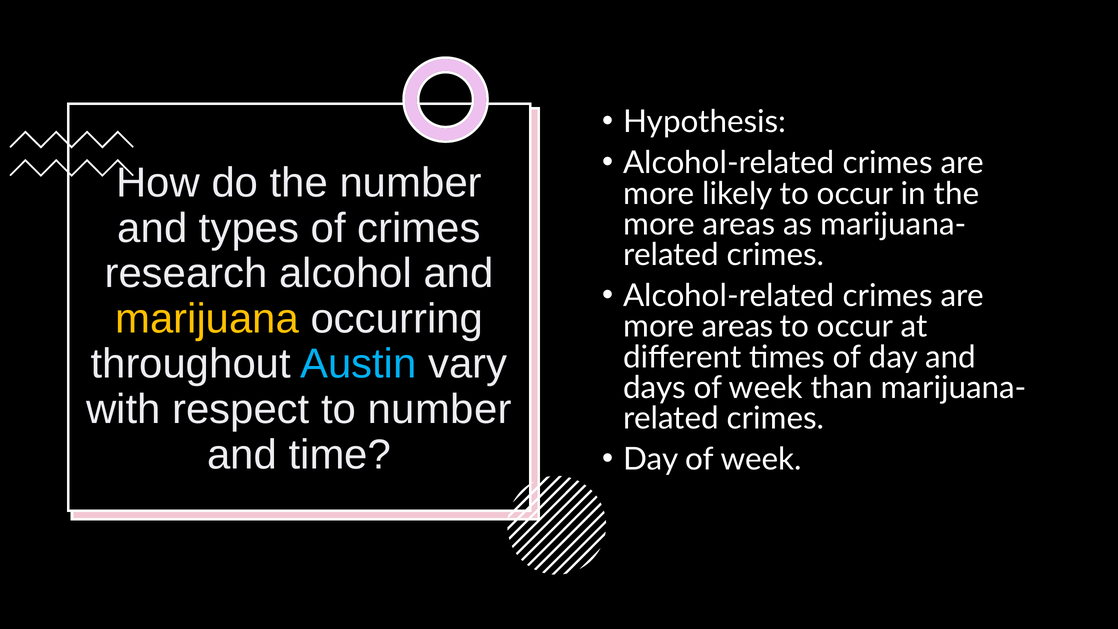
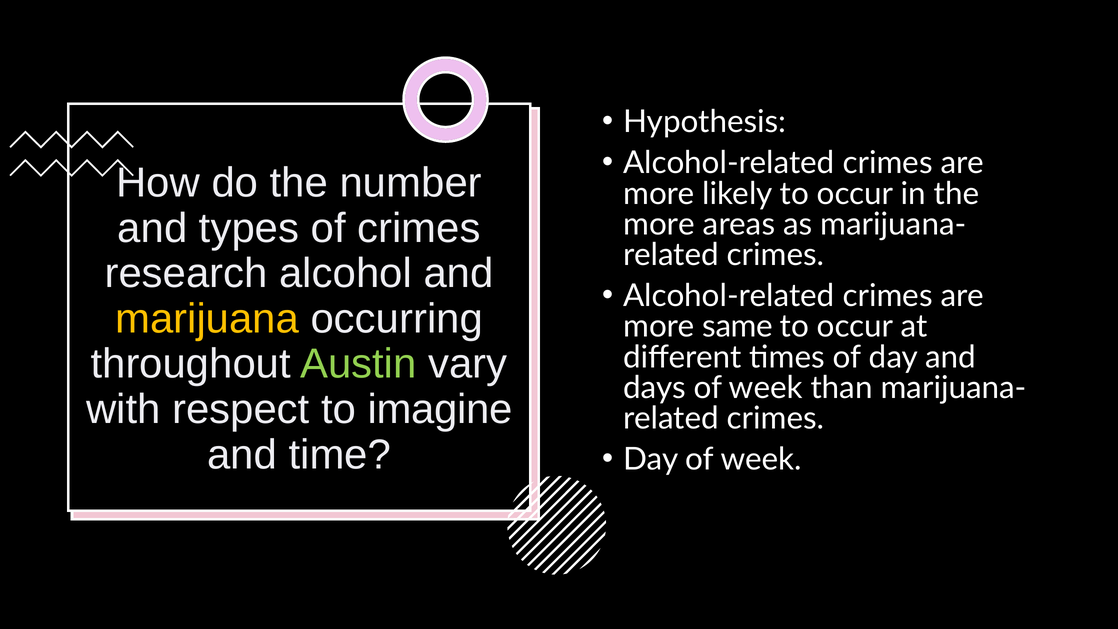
areas: areas -> same (738, 327)
Austin colour: light blue -> light green (358, 364)
to number: number -> imagine (440, 409)
